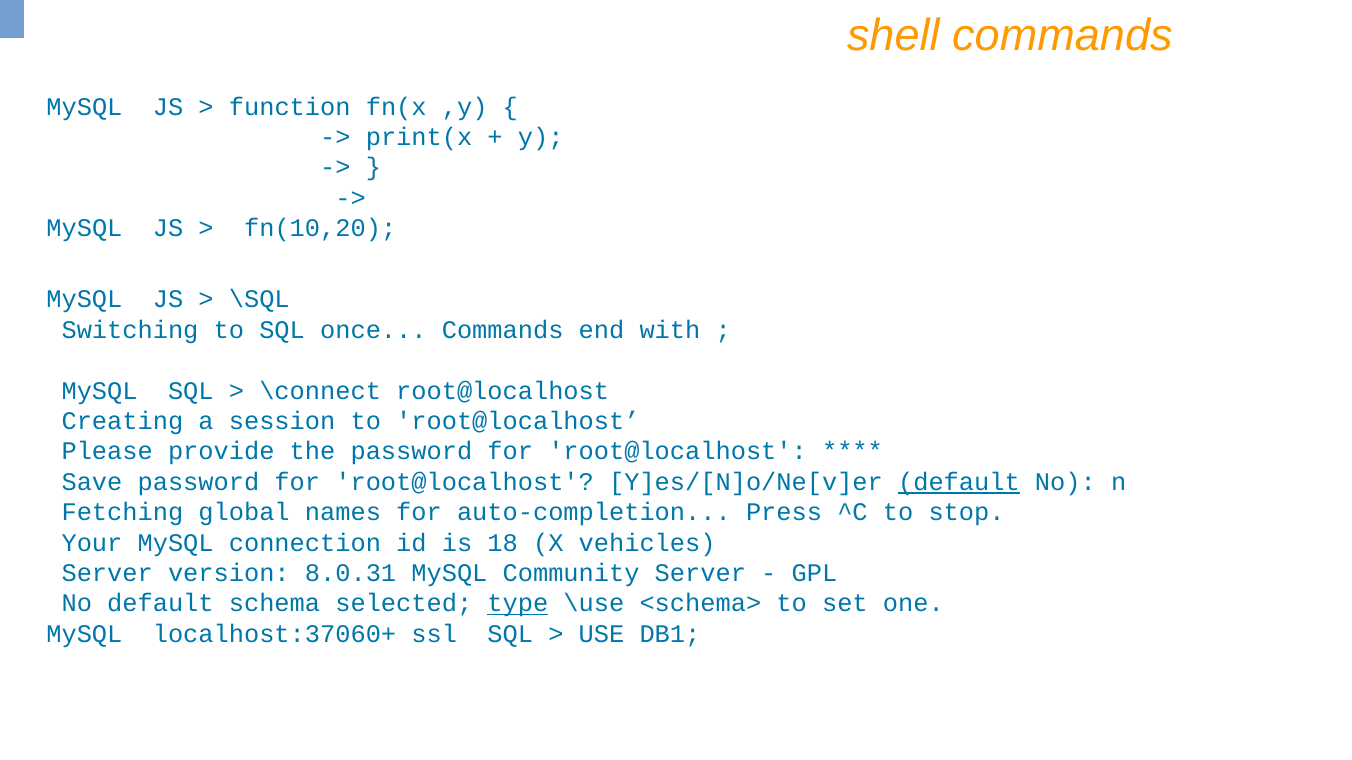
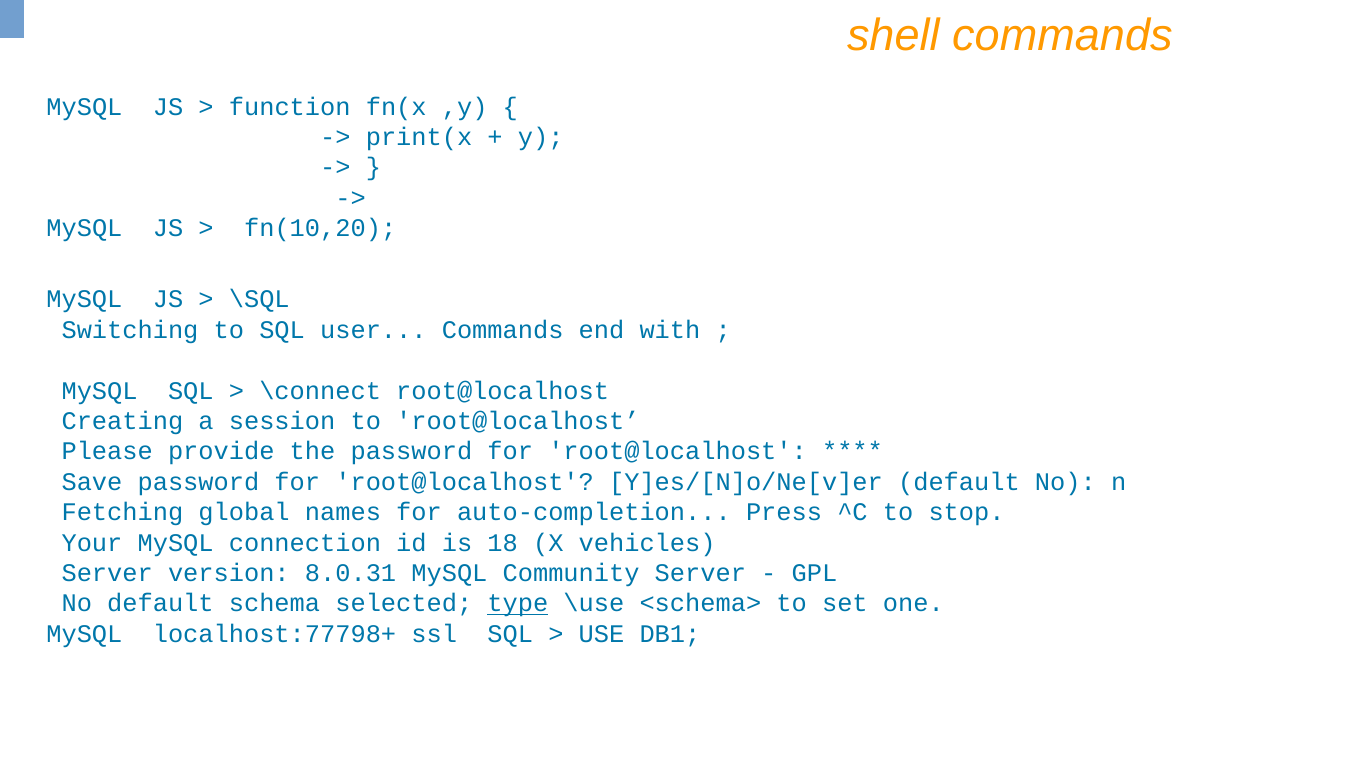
once: once -> user (373, 330)
default underline: present -> none (959, 482)
localhost:37060+: localhost:37060+ -> localhost:77798+ (274, 634)
